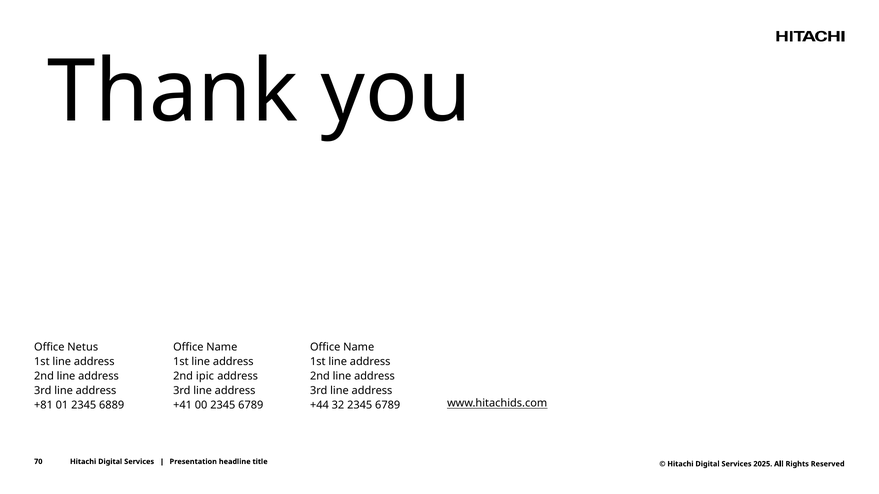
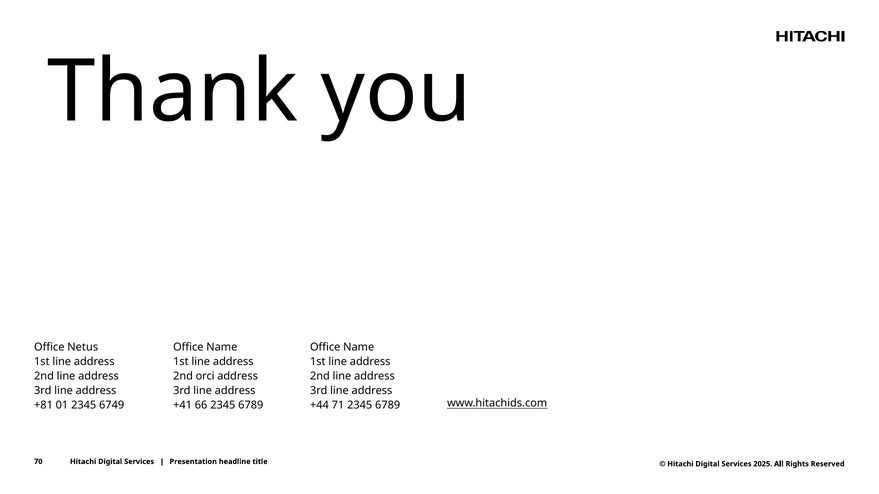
ipic: ipic -> orci (205, 376)
32: 32 -> 71 (338, 405)
6889: 6889 -> 6749 (112, 405)
00: 00 -> 66 (201, 405)
